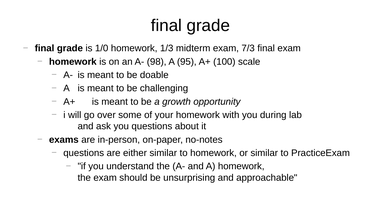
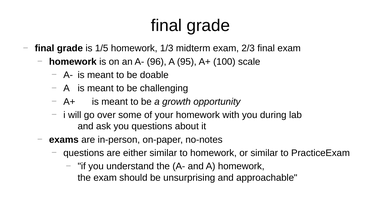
1/0: 1/0 -> 1/5 (102, 48)
7/3: 7/3 -> 2/3 (248, 48)
98: 98 -> 96 (157, 62)
